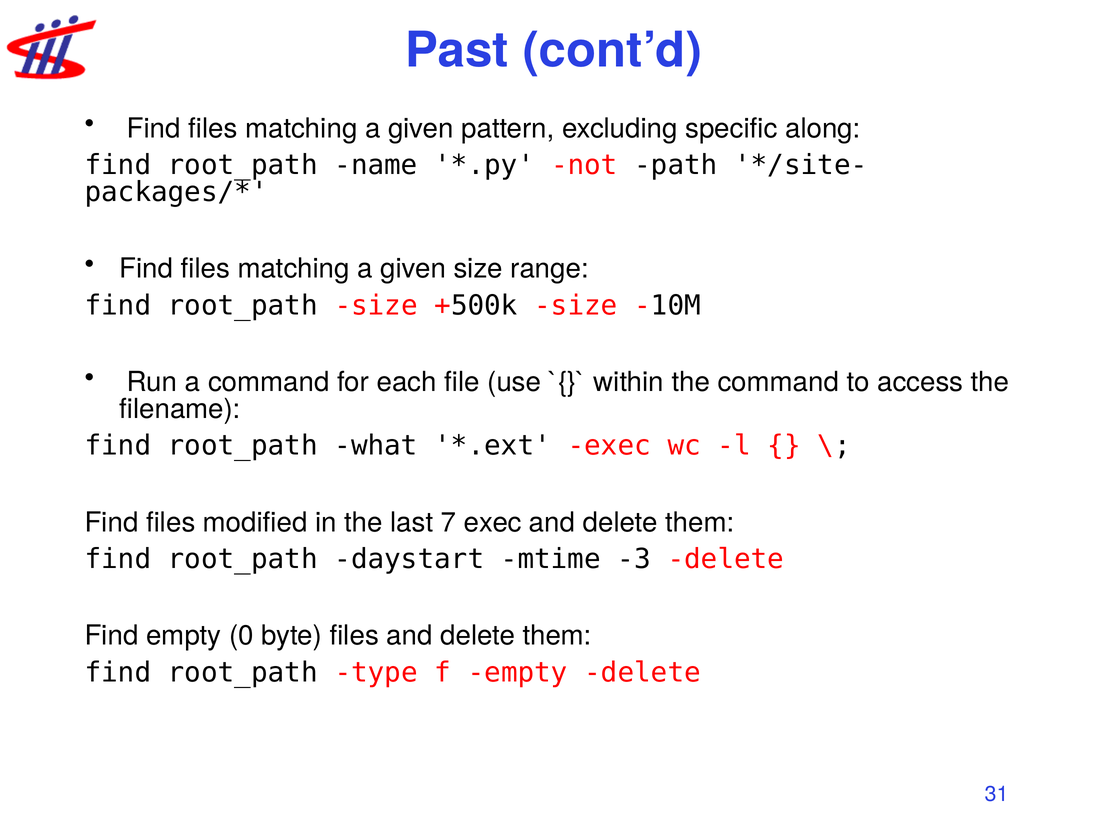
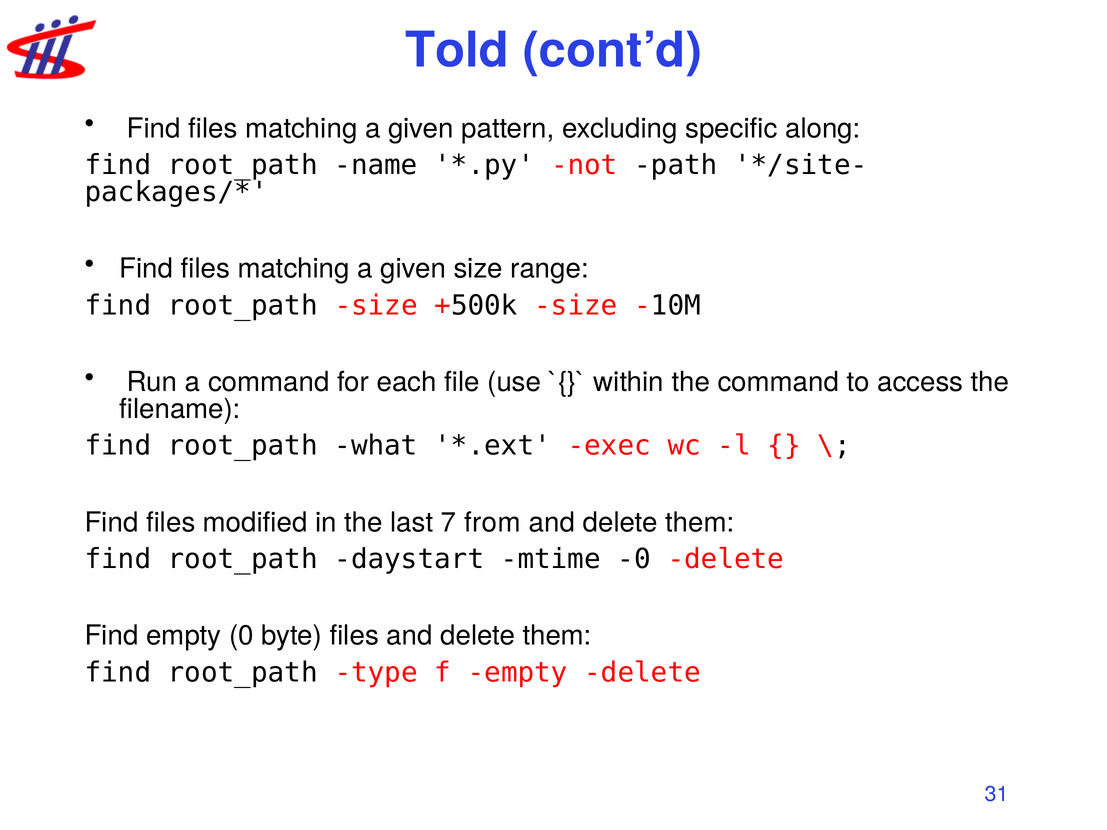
Past: Past -> Told (457, 50)
7 exec: exec -> from (493, 523)
-3: -3 -> -0 (634, 559)
